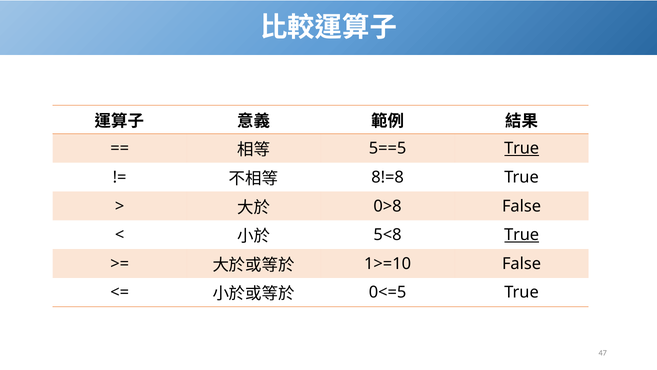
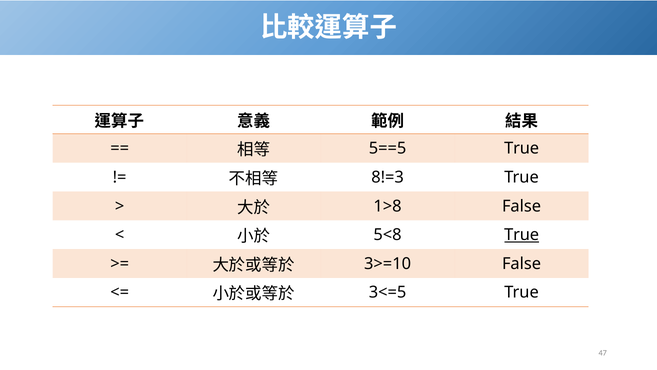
True underline: present -> none (522, 148)
8!=8: 8!=8 -> 8!=3 (388, 177)
0>8: 0>8 -> 1>8 (388, 206)
1>=10: 1>=10 -> 3>=10 (388, 263)
0<=5: 0<=5 -> 3<=5 (388, 292)
